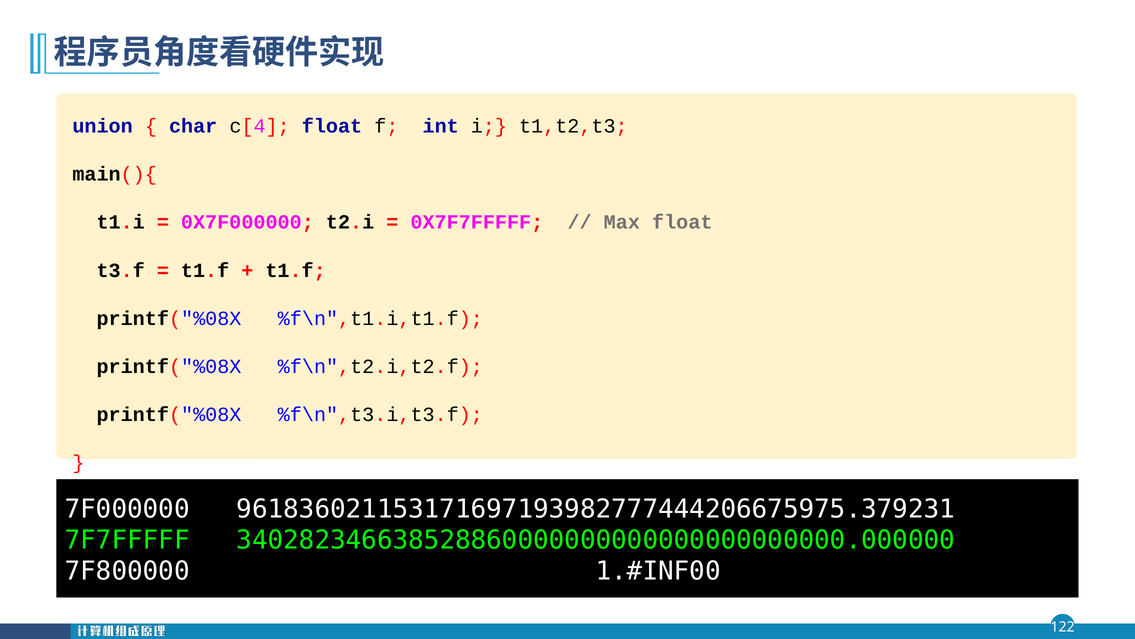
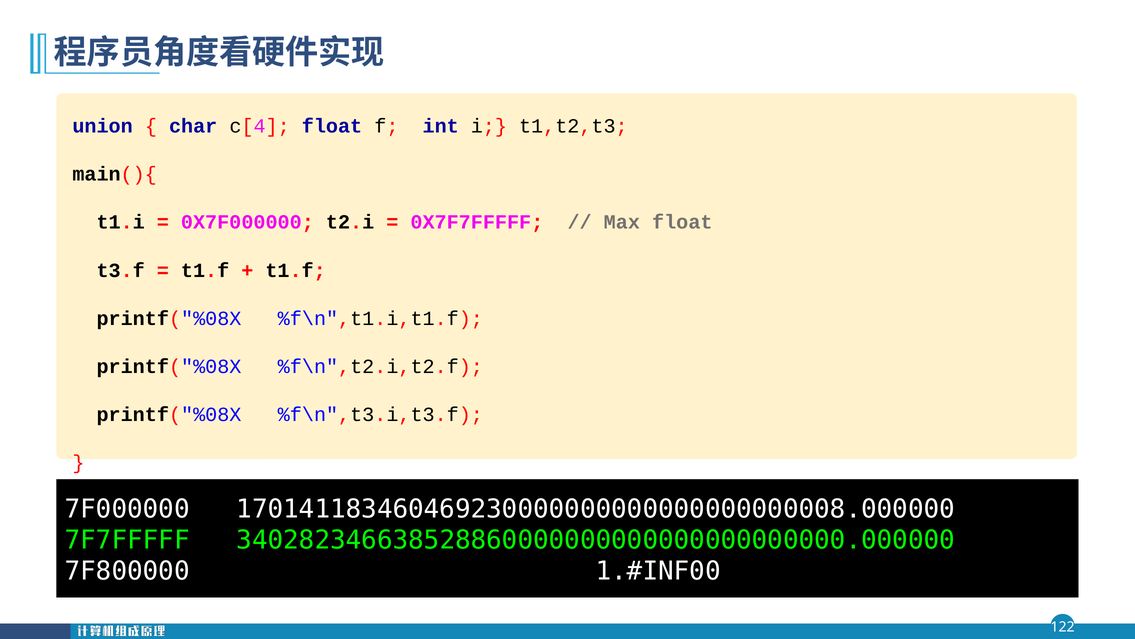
961836021153171697193982777444206675975.379231: 961836021153171697193982777444206675975.379231 -> 170141183460469230000000000000000000008.000000 (596, 508)
